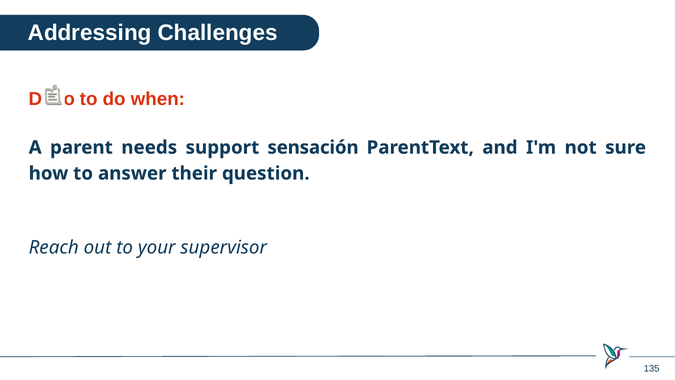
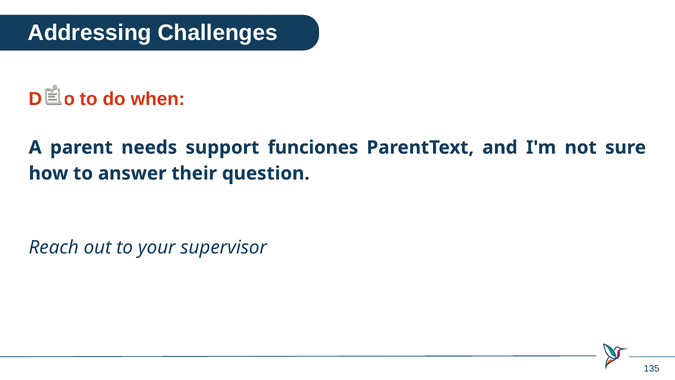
sensación: sensación -> funciones (313, 147)
